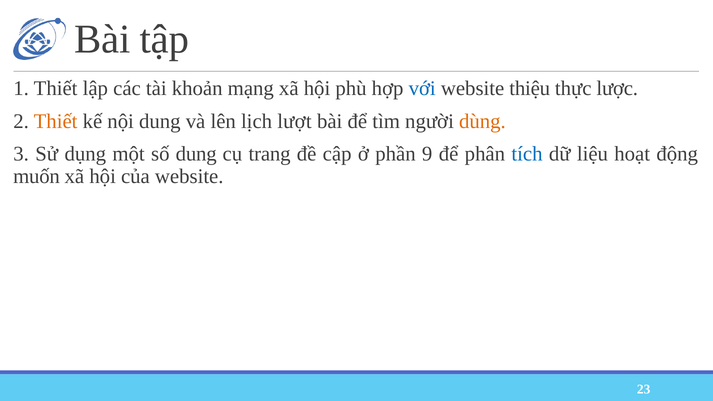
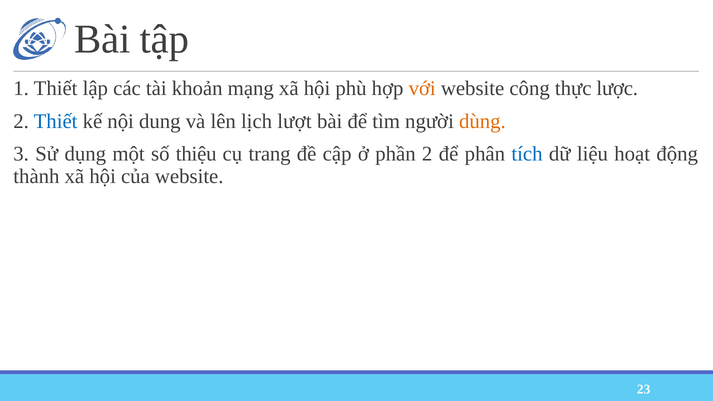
với colour: blue -> orange (422, 88)
thiệu: thiệu -> công (530, 88)
Thiết colour: orange -> blue (56, 121)
số dung: dung -> thiệu (196, 154)
phần 9: 9 -> 2 (427, 154)
muốn: muốn -> thành (36, 177)
